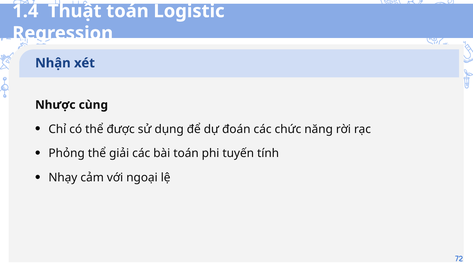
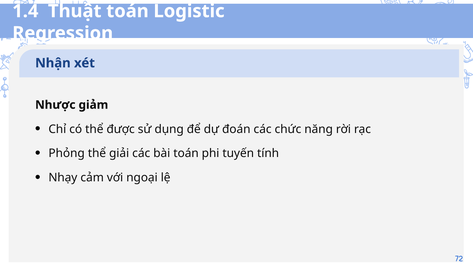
cùng: cùng -> giảm (93, 105)
